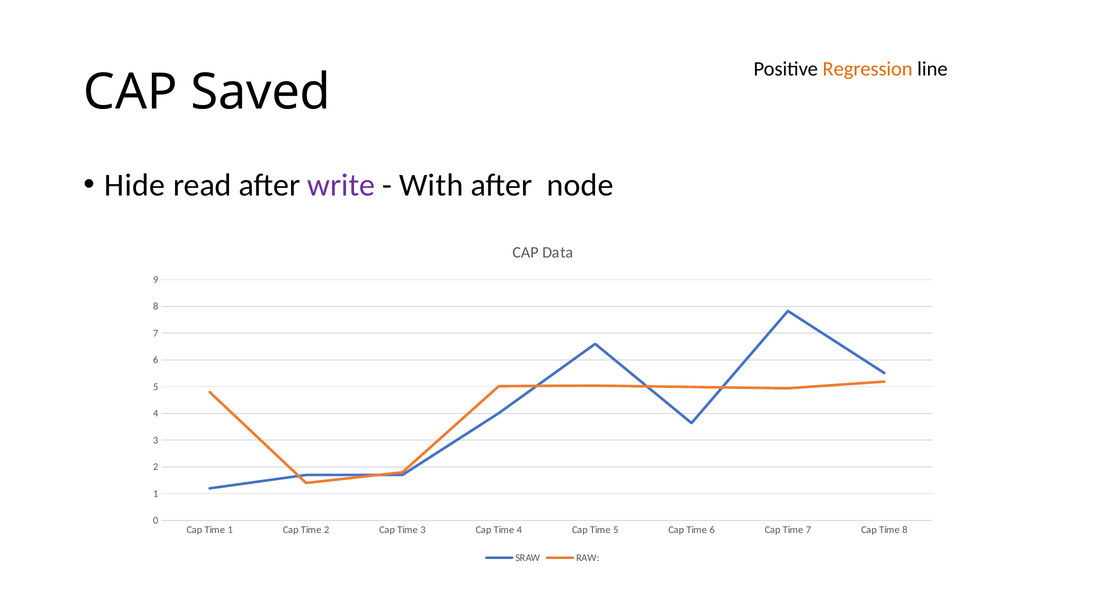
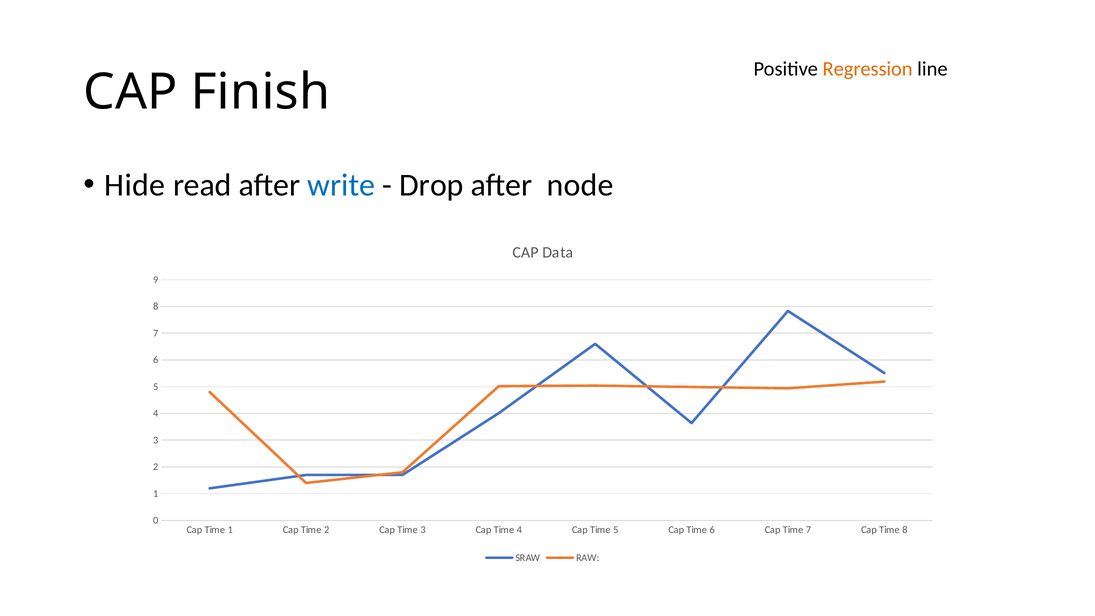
Saved: Saved -> Finish (260, 92)
write colour: purple -> blue (341, 185)
With: With -> Drop (431, 185)
